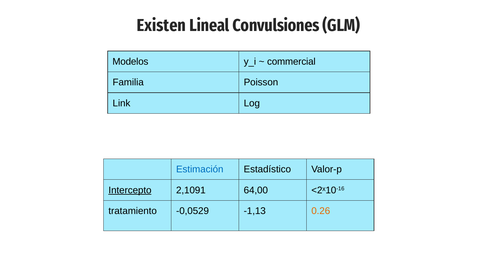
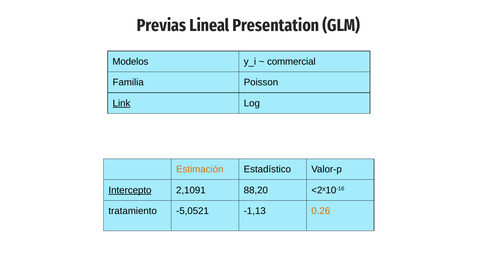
Existen: Existen -> Previas (161, 26)
Convulsiones: Convulsiones -> Presentation (276, 26)
Link underline: none -> present (121, 103)
Estimación colour: blue -> orange (200, 169)
64,00: 64,00 -> 88,20 (256, 190)
-0,0529: -0,0529 -> -5,0521 (193, 211)
